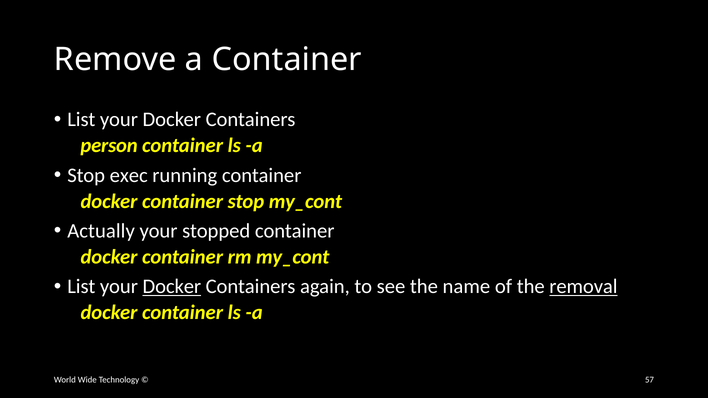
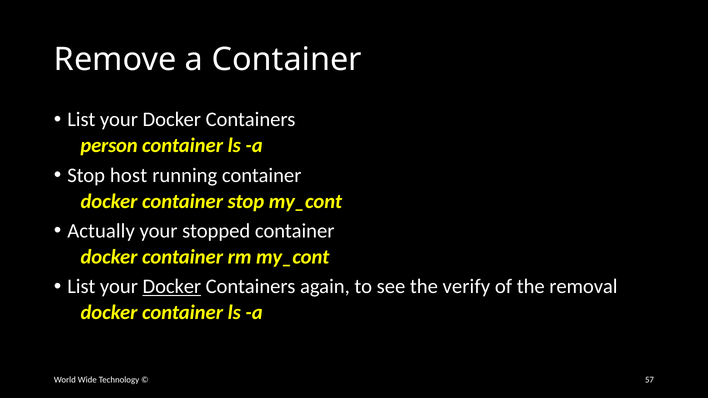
exec: exec -> host (129, 175)
name: name -> verify (466, 287)
removal underline: present -> none (583, 287)
